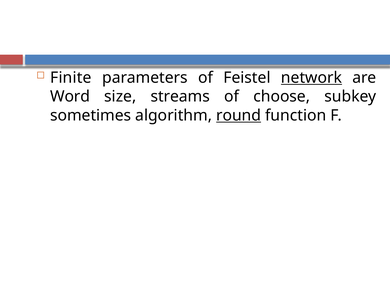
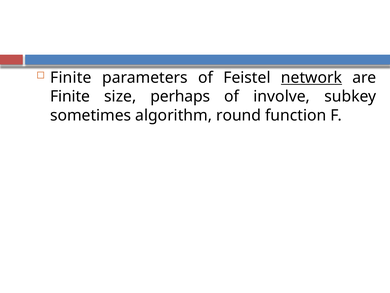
Word: Word -> Finite (70, 96)
streams: streams -> perhaps (180, 96)
choose: choose -> involve (282, 96)
round underline: present -> none (239, 115)
